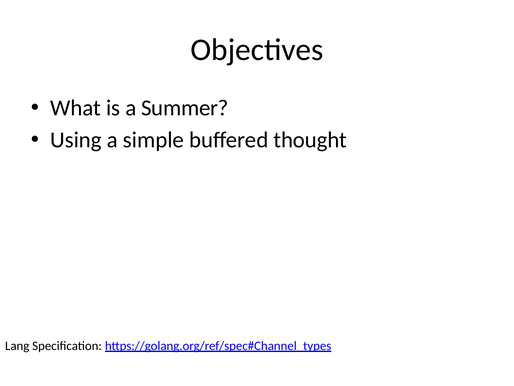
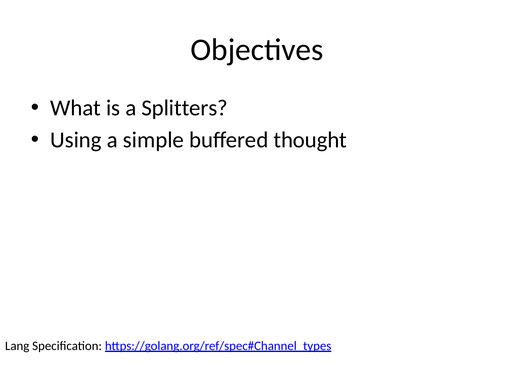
Summer: Summer -> Splitters (185, 108)
